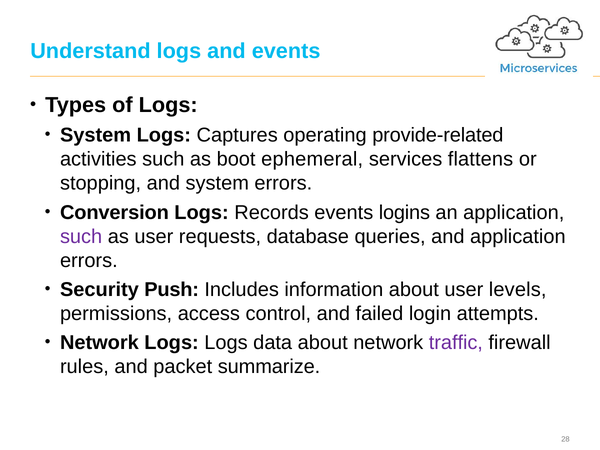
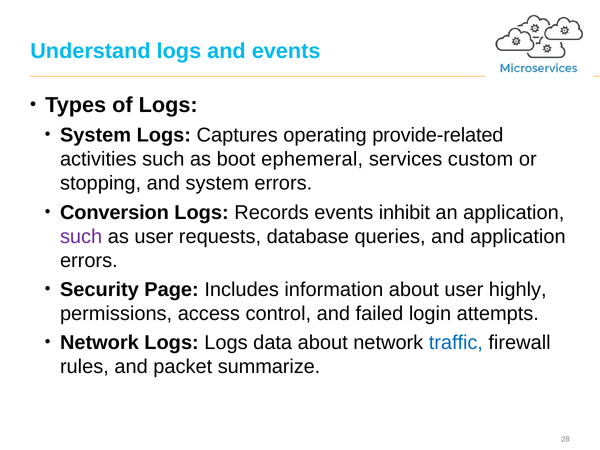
flattens: flattens -> custom (481, 159)
logins: logins -> inhibit (404, 212)
Push: Push -> Page (172, 290)
levels: levels -> highly (518, 290)
traffic colour: purple -> blue (456, 343)
